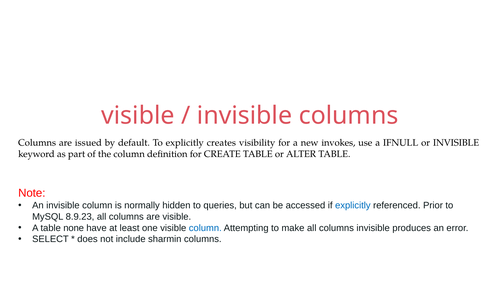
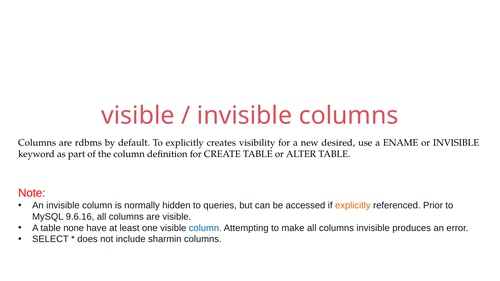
issued: issued -> rdbms (88, 143)
invokes: invokes -> desired (338, 143)
IFNULL: IFNULL -> ENAME (401, 143)
explicitly colour: blue -> orange (353, 206)
8.9.23: 8.9.23 -> 9.6.16 (80, 217)
